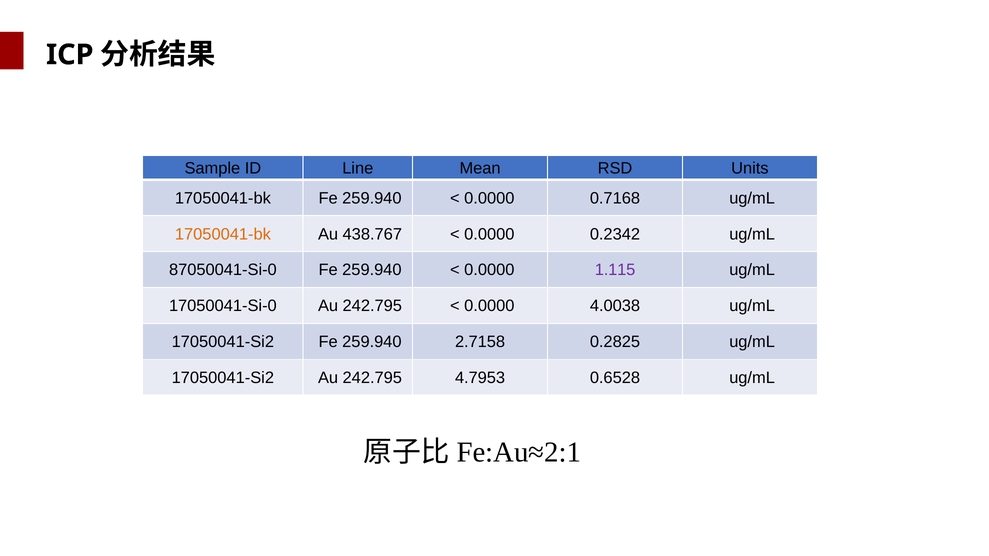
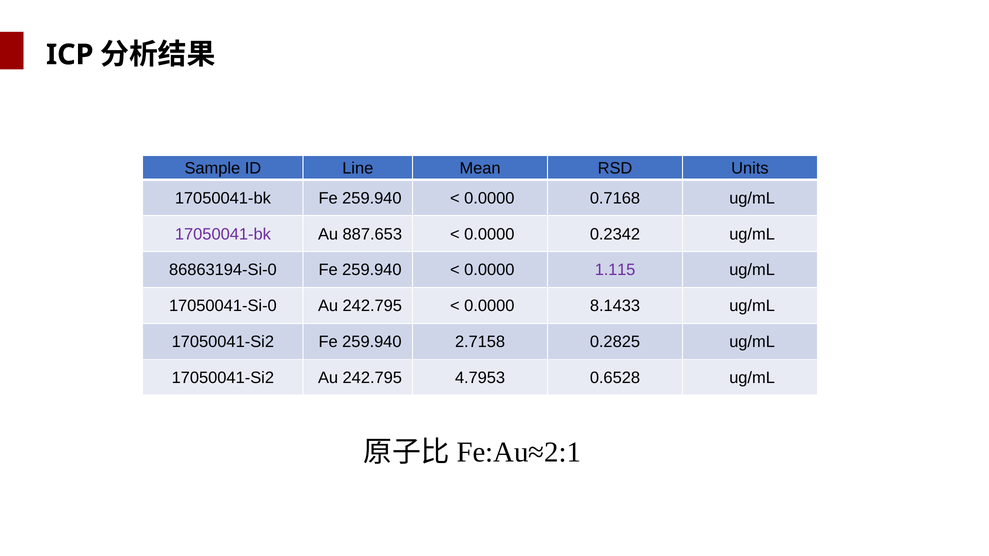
17050041-bk colour: orange -> purple (223, 234)
438.767: 438.767 -> 887.653 (372, 234)
87050041-Si-0: 87050041-Si-0 -> 86863194-Si-0 (223, 270)
4.0038: 4.0038 -> 8.1433 (615, 306)
